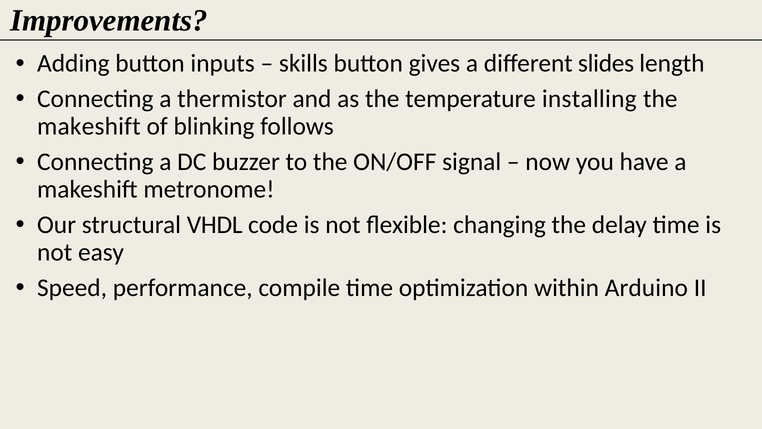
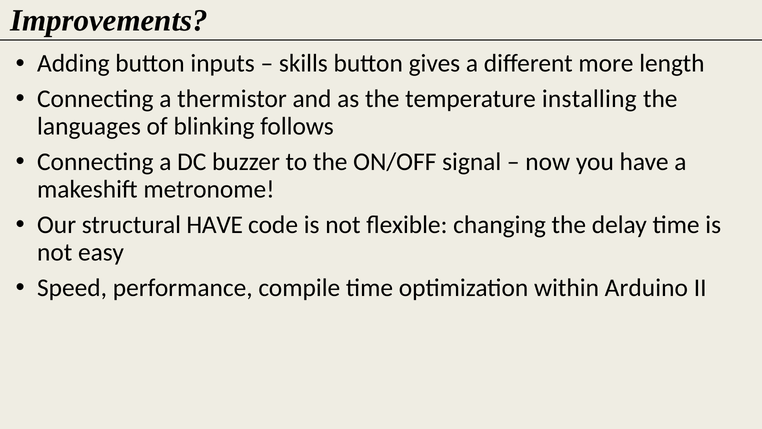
slides: slides -> more (606, 64)
makeshift: makeshift -> languages (89, 126)
structural VHDL: VHDL -> HAVE (215, 225)
